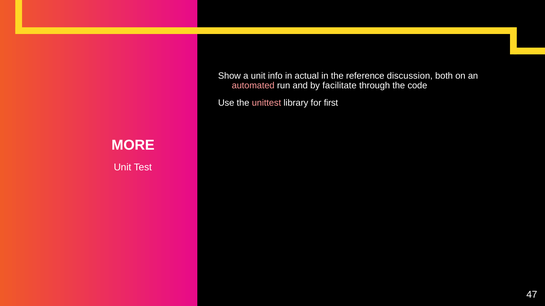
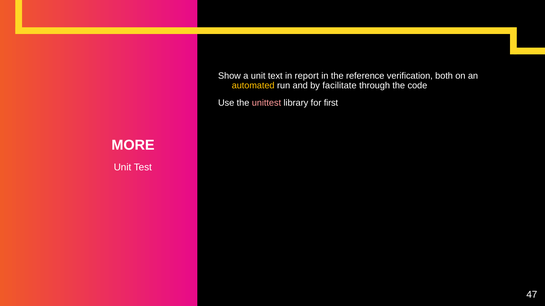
info: info -> text (275, 76)
actual: actual -> report (307, 76)
discussion: discussion -> verification (410, 76)
automated colour: pink -> yellow (253, 86)
